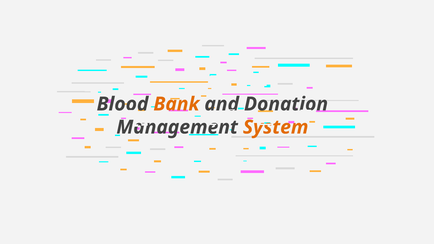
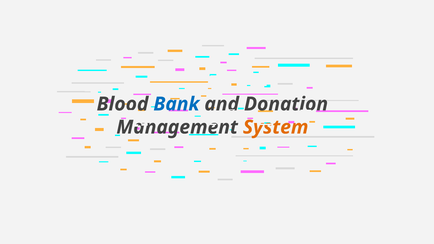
Bank colour: orange -> blue (176, 104)
